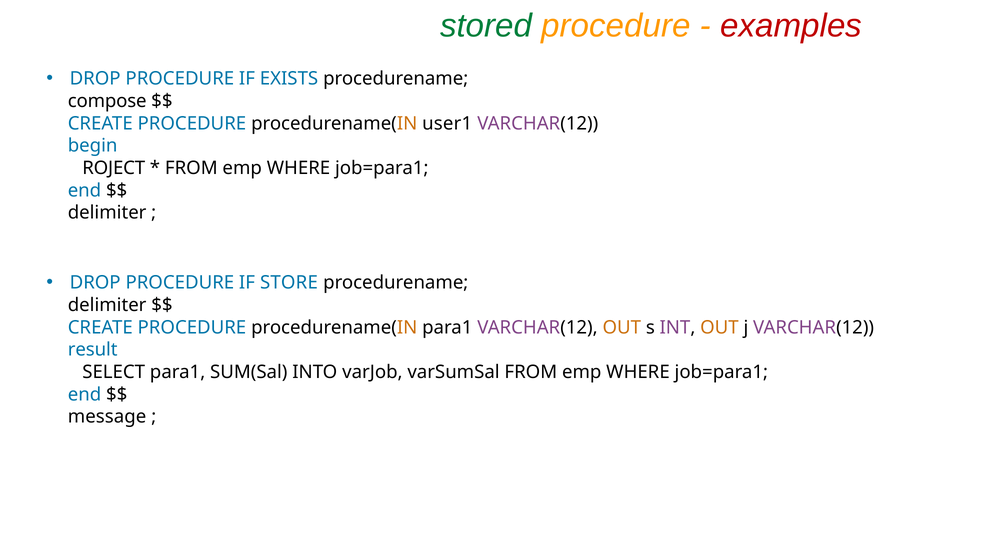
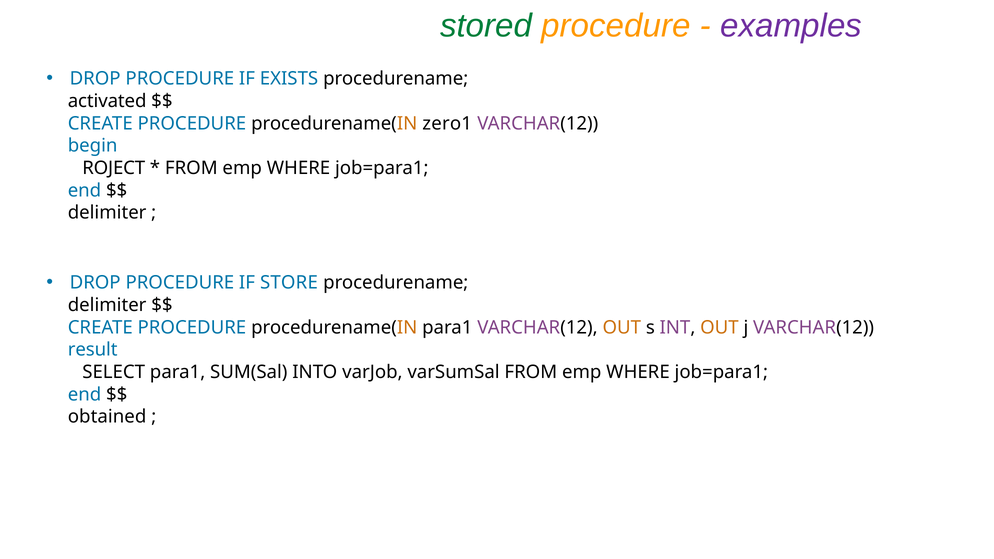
examples colour: red -> purple (791, 26)
compose: compose -> activated (107, 101)
user1: user1 -> zero1 (447, 123)
message: message -> obtained (107, 417)
